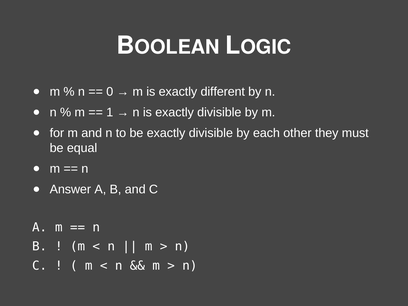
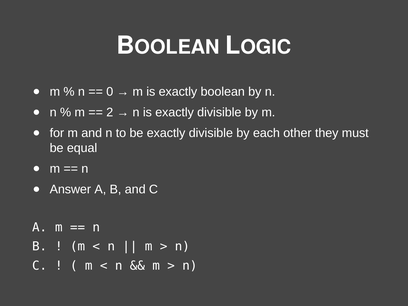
different: different -> boolean (223, 92)
1: 1 -> 2 (110, 112)
